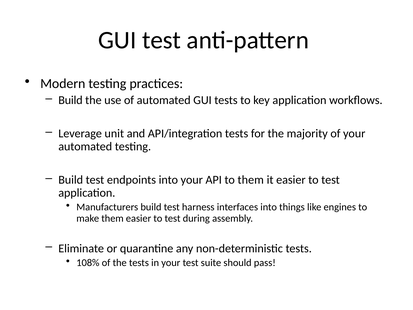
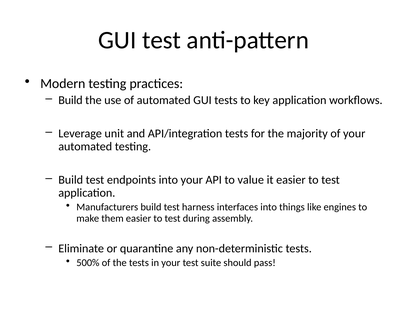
to them: them -> value (251, 180)
108%: 108% -> 500% (88, 263)
